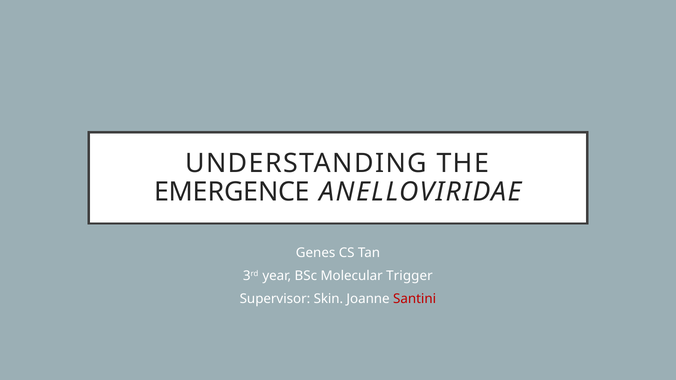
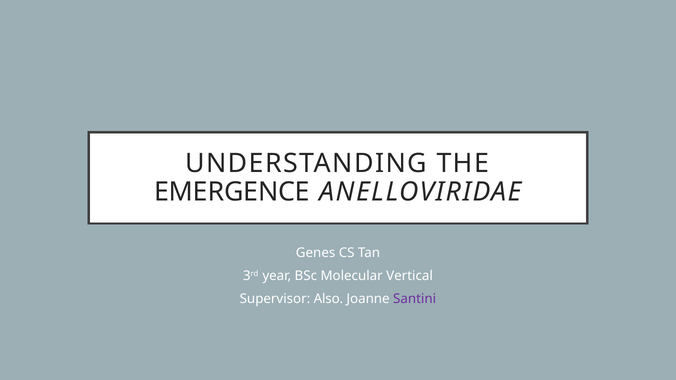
Trigger: Trigger -> Vertical (410, 276)
Skin: Skin -> Also (328, 299)
Santini colour: red -> purple (415, 299)
